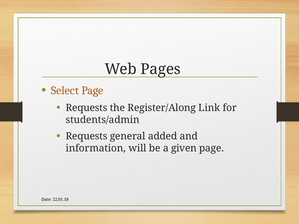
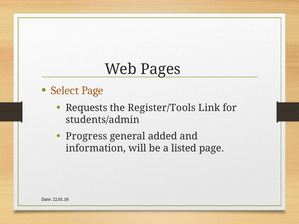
Register/Along: Register/Along -> Register/Tools (162, 108)
Requests: Requests -> Progress (86, 136)
given: given -> listed (184, 148)
